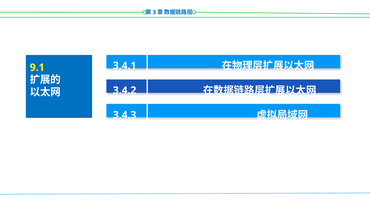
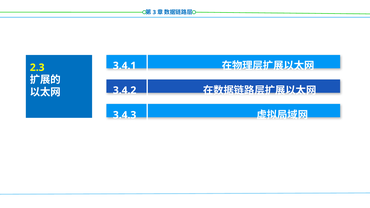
9.1: 9.1 -> 2.3 (37, 68)
